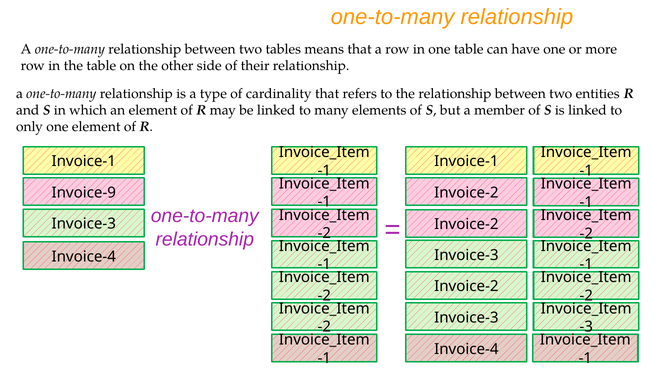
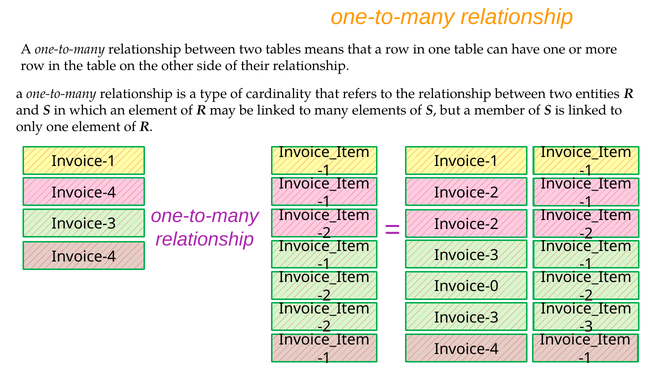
Invoice-9: Invoice-9 -> Invoice-4 (84, 193)
Invoice-2: Invoice-2 -> Invoice-0 (466, 286)
